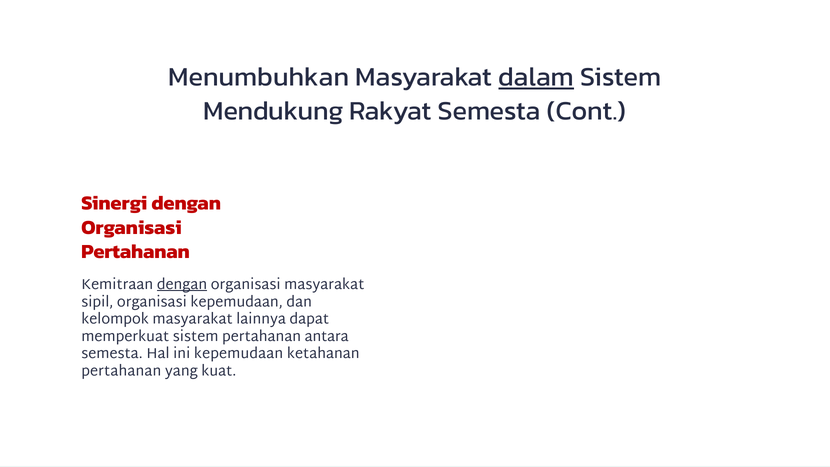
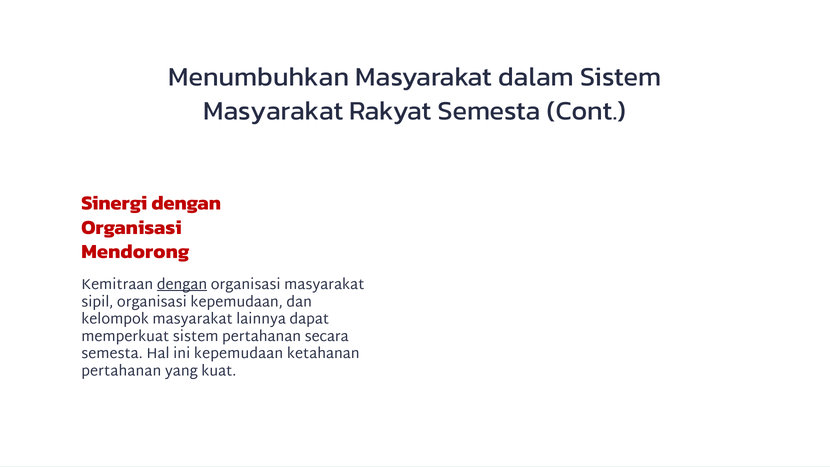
dalam underline: present -> none (536, 77)
Mendukung: Mendukung -> Masyarakat (273, 111)
Pertahanan: Pertahanan -> Mendorong (135, 252)
antara: antara -> secara (327, 336)
